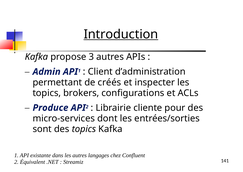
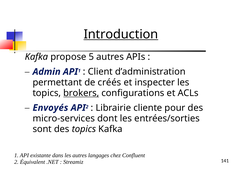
3: 3 -> 5 (91, 57)
brokers underline: none -> present (81, 93)
Produce: Produce -> Envoyés (50, 108)
